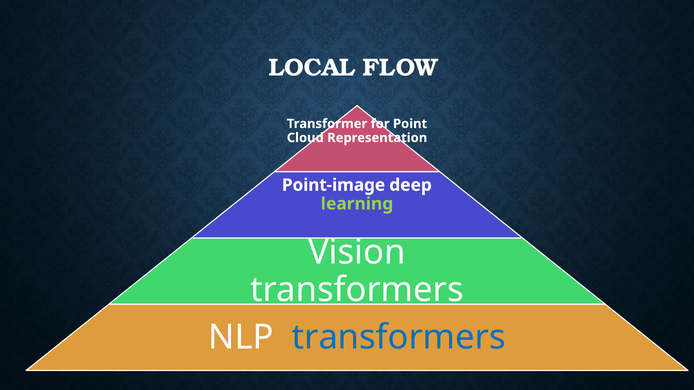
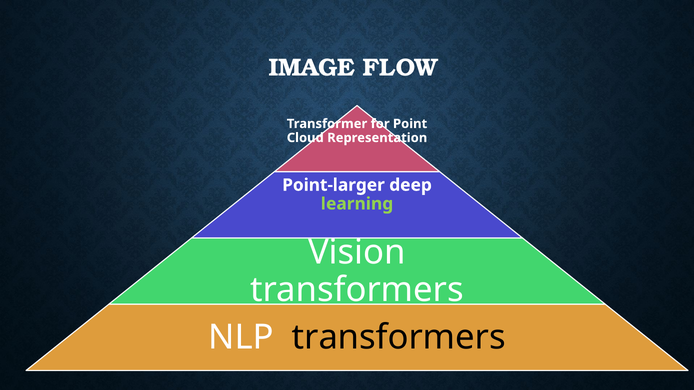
LOCAL: LOCAL -> IMAGE (312, 68)
Point-image: Point-image -> Point-larger (333, 185)
transformers colour: blue -> black (399, 337)
